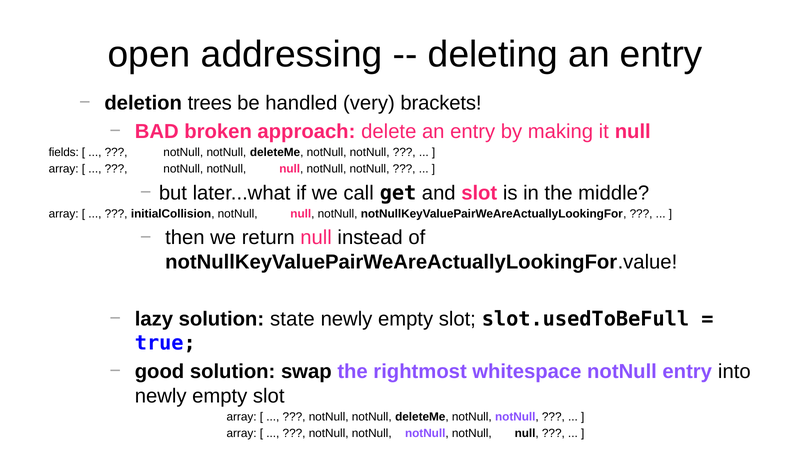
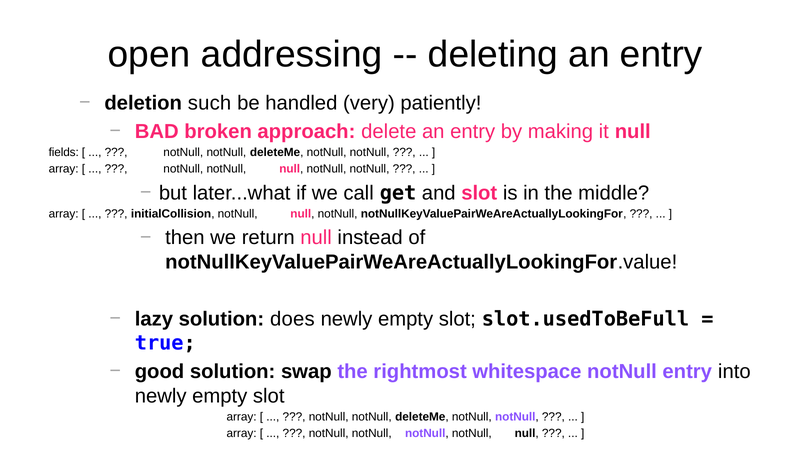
trees: trees -> such (210, 103)
brackets: brackets -> patiently (441, 103)
state: state -> does (292, 319)
